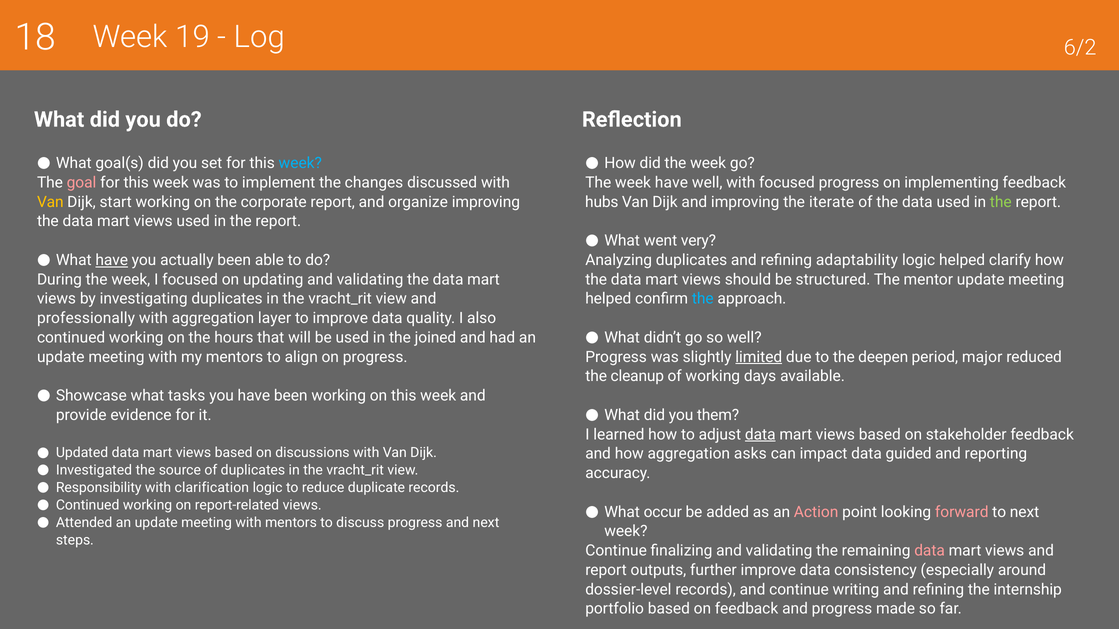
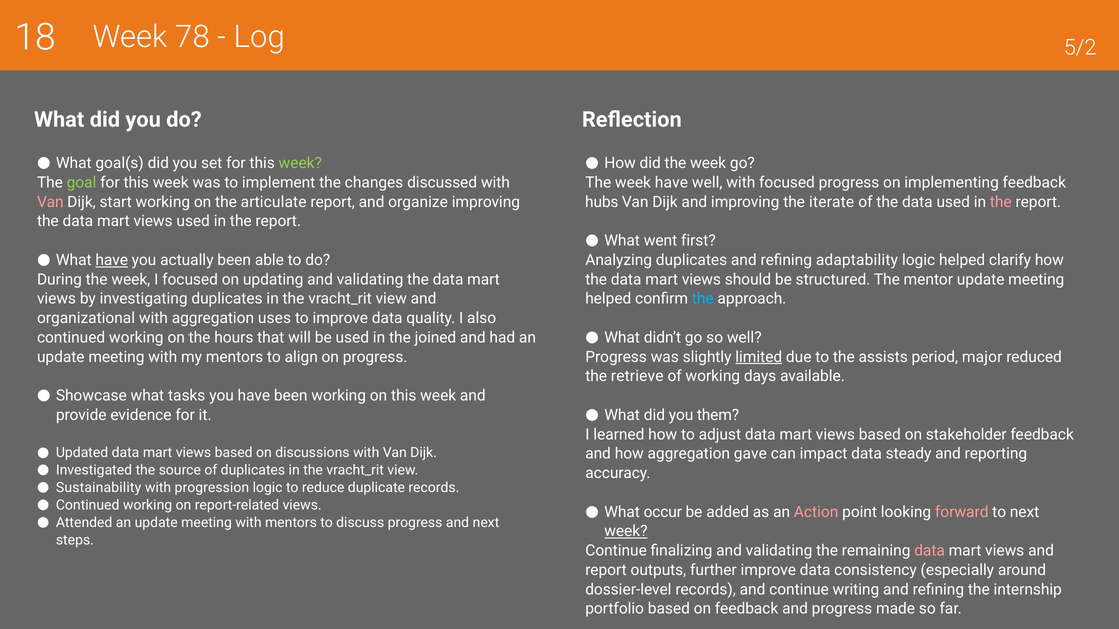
19: 19 -> 78 (193, 37)
6/2: 6/2 -> 5/2 (1080, 48)
week colour: light blue -> light green (300, 163)
goal colour: pink -> light green (82, 183)
Van colour: yellow -> pink (50, 202)
corporate: corporate -> articulate (274, 202)
the colour: light green -> pink (1001, 202)
very: very -> first (698, 241)
professionally: professionally -> organizational (86, 318)
layer: layer -> uses (275, 318)
deepen: deepen -> assists (883, 357)
cleanup: cleanup -> retrieve (637, 377)
data underline: present -> none (760, 435)
asks: asks -> gave (750, 454)
guided: guided -> steady (909, 454)
Responsibility: Responsibility -> Sustainability (99, 488)
clarification: clarification -> progression (212, 488)
week underline: none -> present (626, 532)
